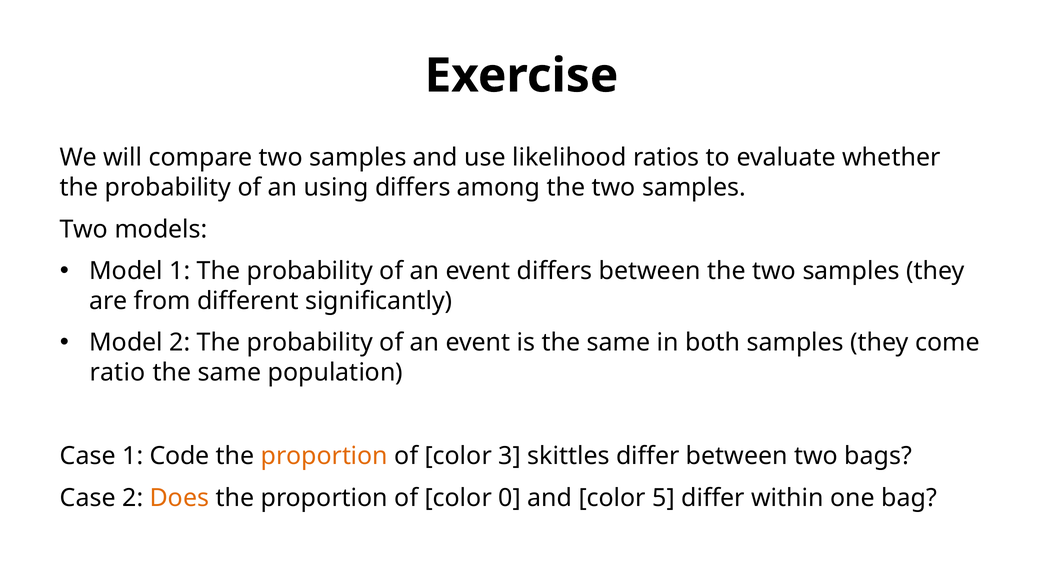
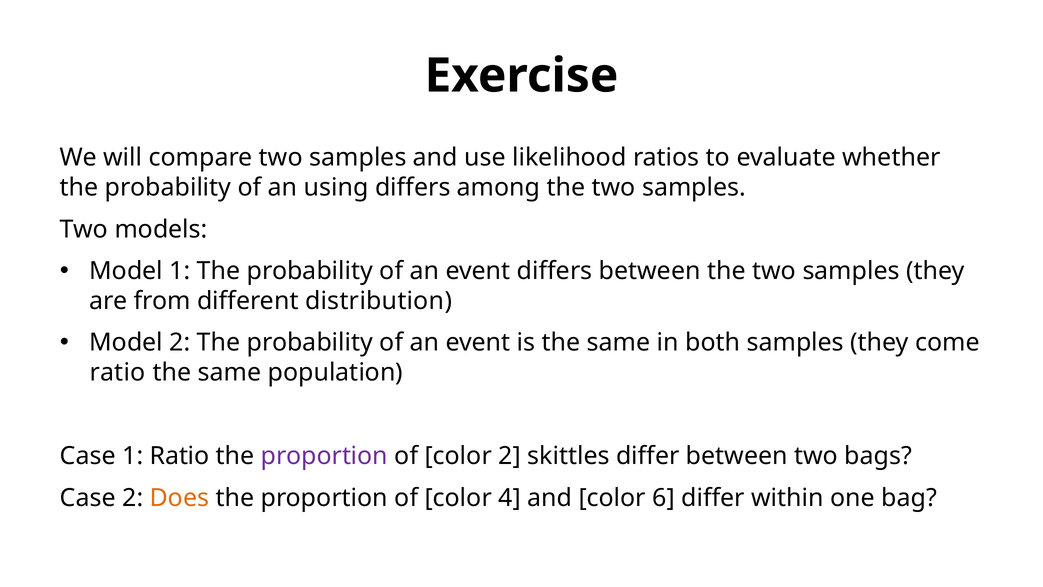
significantly: significantly -> distribution (379, 301)
1 Code: Code -> Ratio (180, 456)
proportion colour: orange -> purple (324, 456)
color 3: 3 -> 2 (510, 456)
0: 0 -> 4 (510, 498)
5: 5 -> 6 (664, 498)
